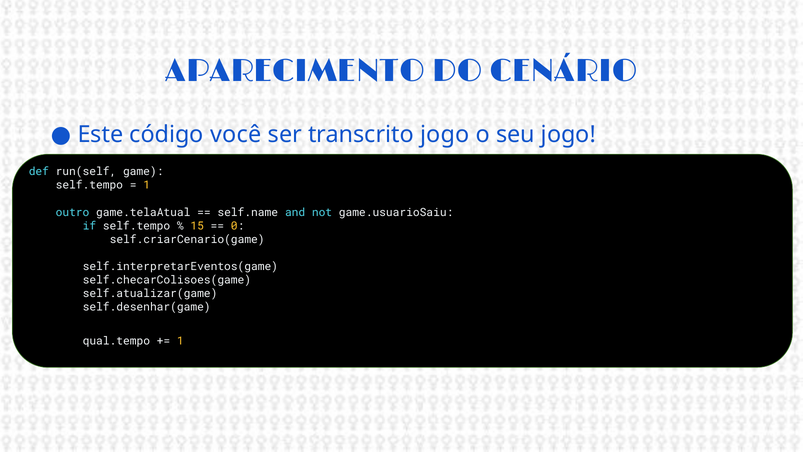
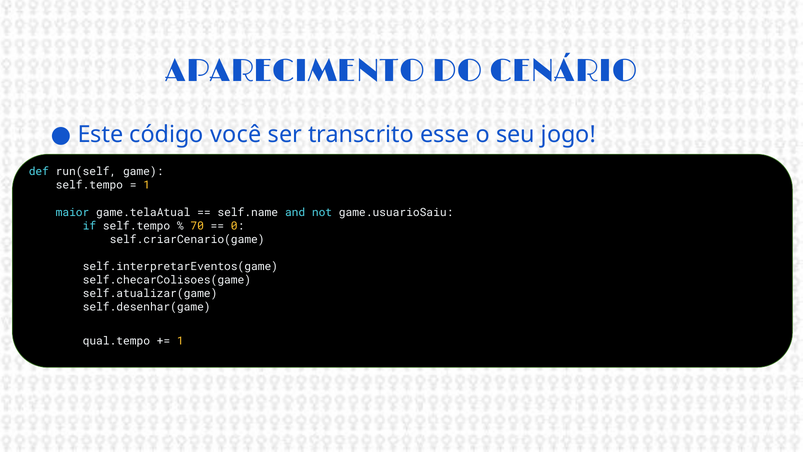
transcrito jogo: jogo -> esse (445, 135)
outro: outro -> maior (73, 212)
15: 15 -> 70 (197, 226)
